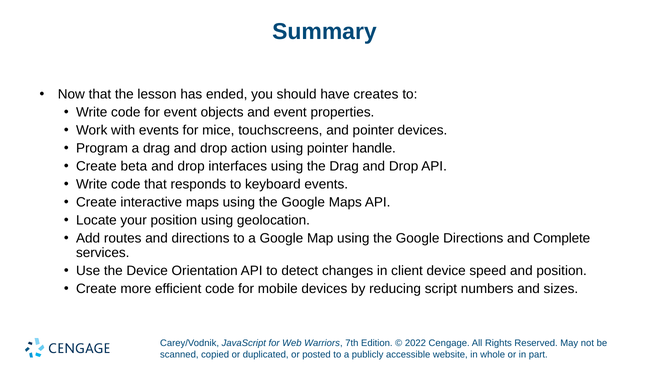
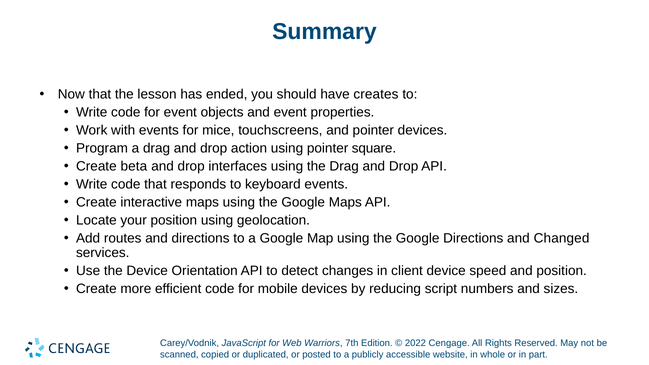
handle: handle -> square (374, 148)
Complete: Complete -> Changed (562, 238)
